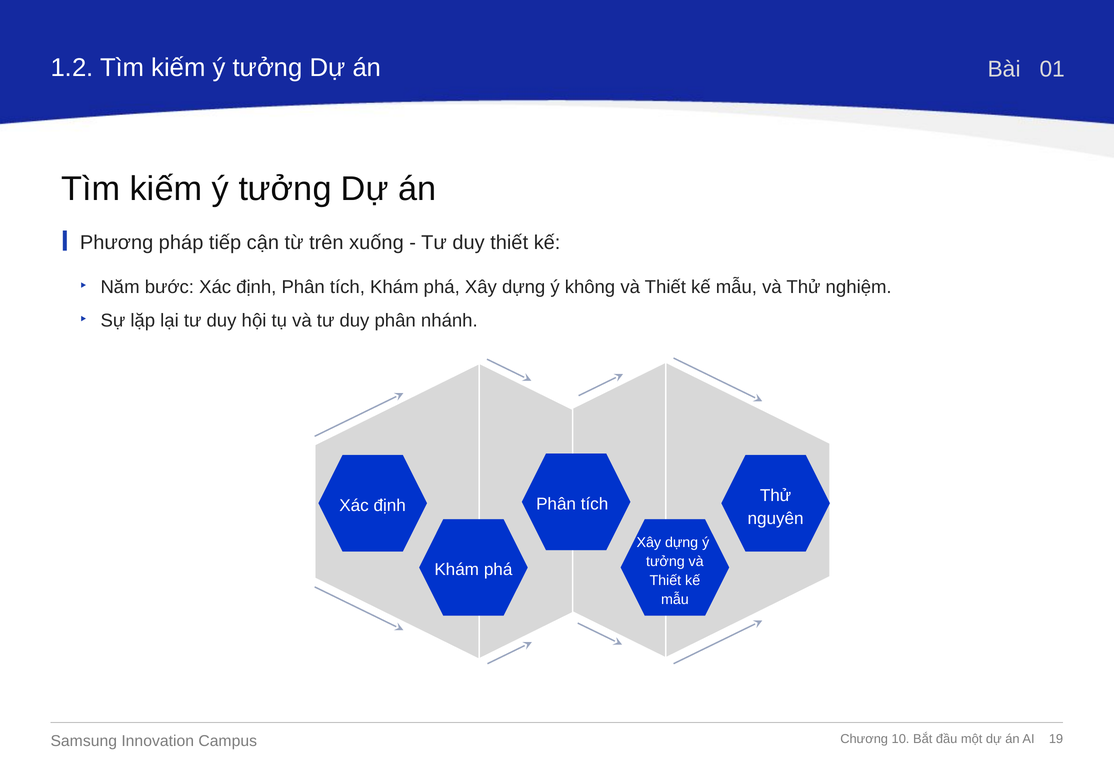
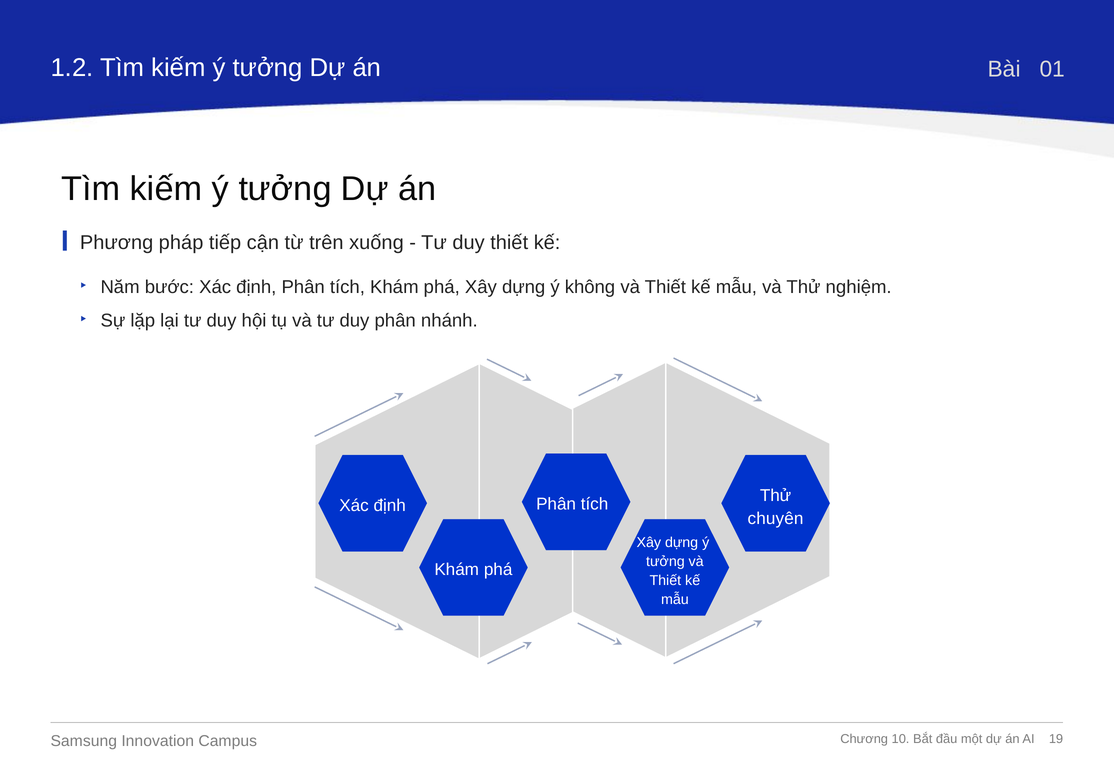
nguyên: nguyên -> chuyên (776, 519)
